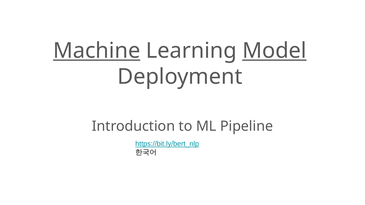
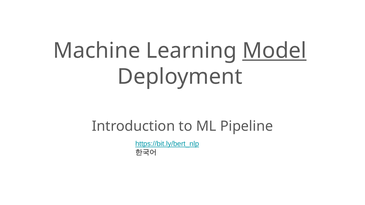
Machine underline: present -> none (97, 51)
